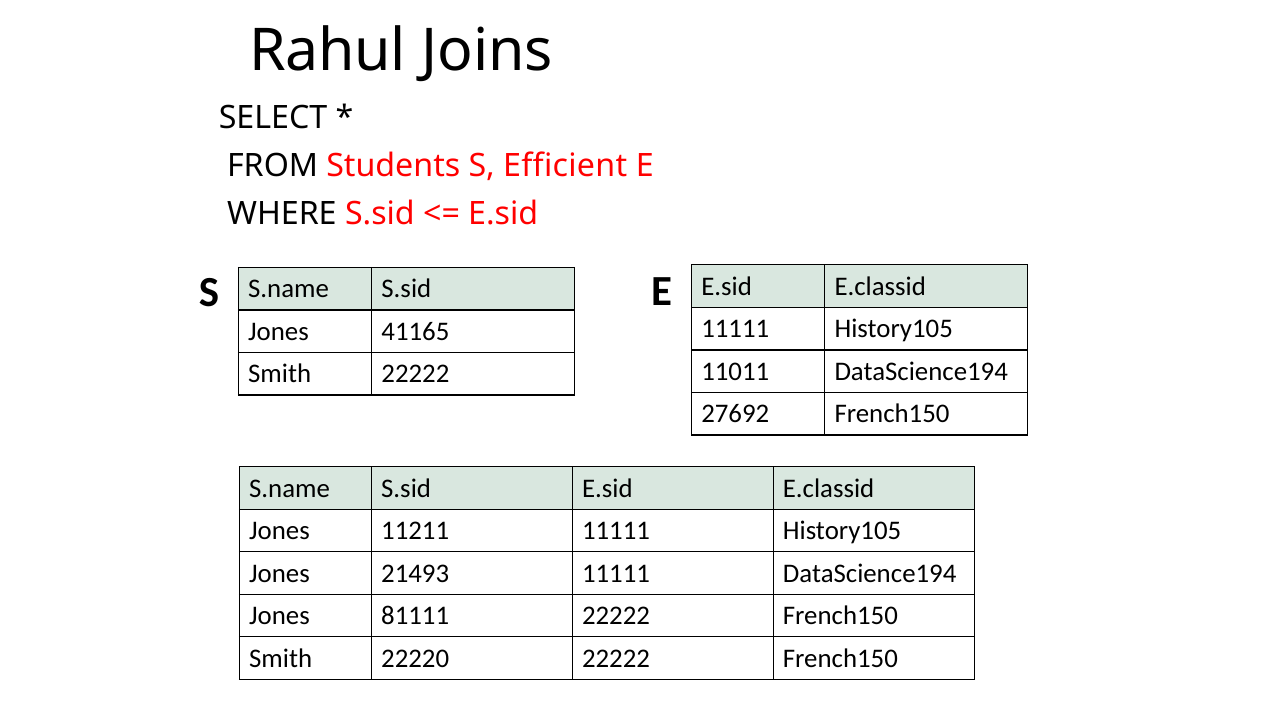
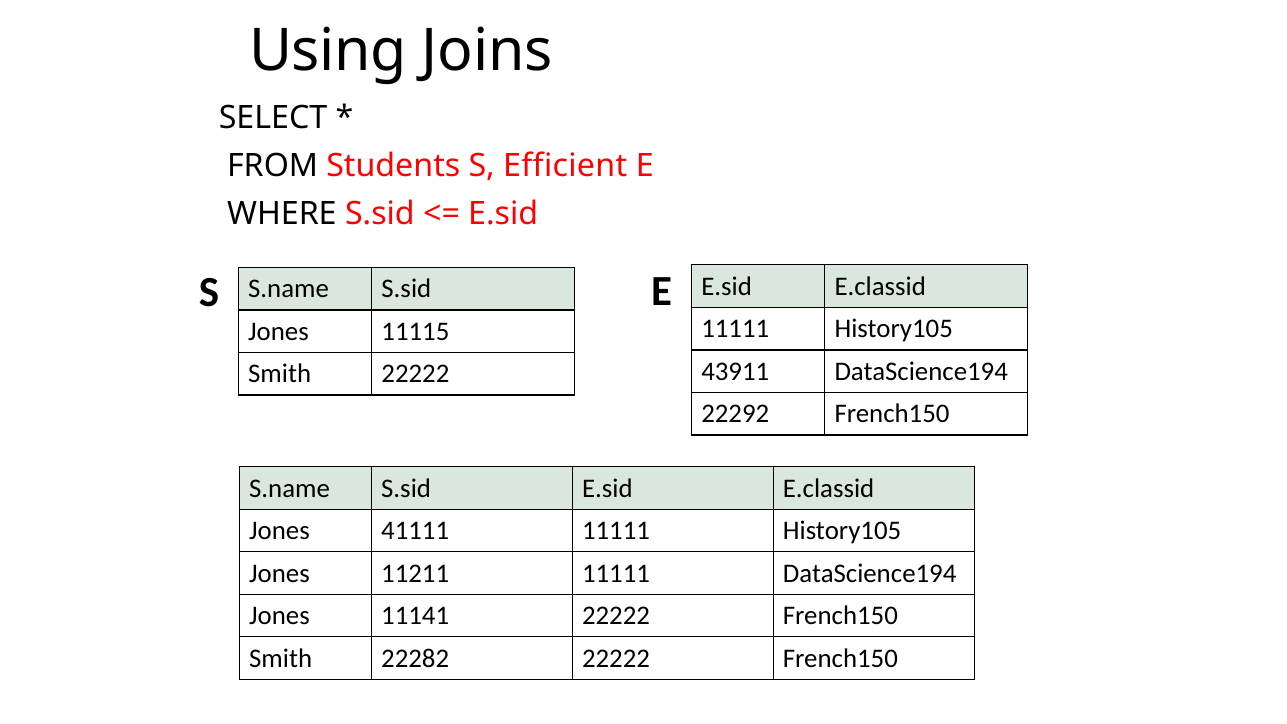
Rahul: Rahul -> Using (328, 51)
41165: 41165 -> 11115 (415, 332)
11011: 11011 -> 43911 (735, 371)
27692: 27692 -> 22292 (735, 414)
11211: 11211 -> 41111 (415, 531)
21493: 21493 -> 11211 (415, 573)
81111: 81111 -> 11141 (415, 616)
22220: 22220 -> 22282 (415, 658)
